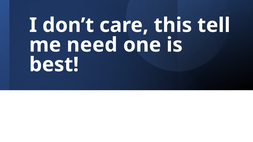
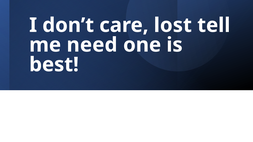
this: this -> lost (173, 25)
